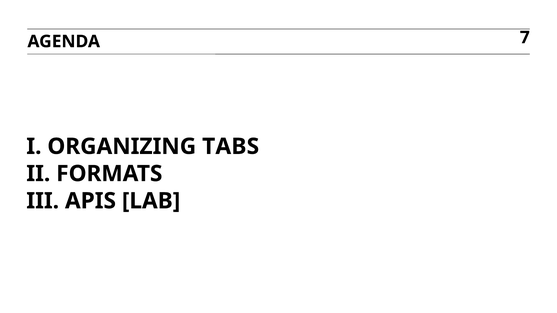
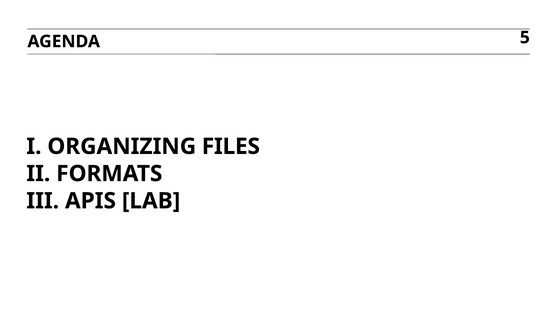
7: 7 -> 5 (525, 37)
TABS: TABS -> FILES (231, 146)
